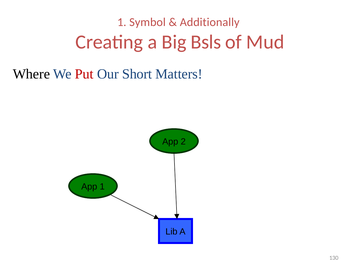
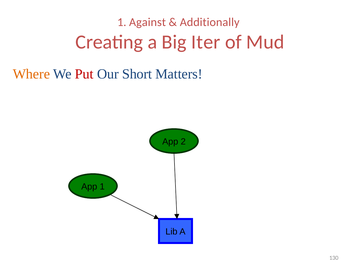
Symbol: Symbol -> Against (148, 22)
Bsls: Bsls -> Iter (206, 42)
Where colour: black -> orange (31, 74)
